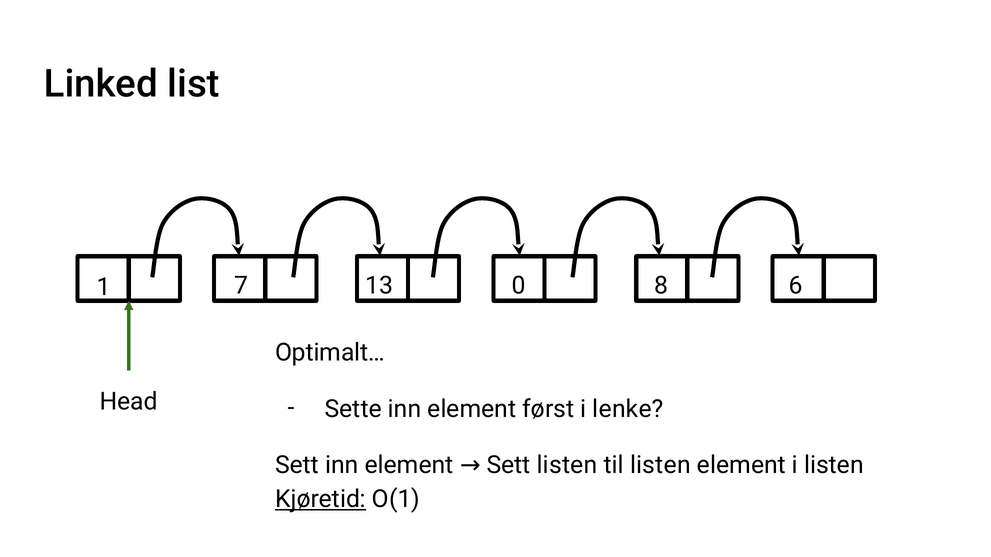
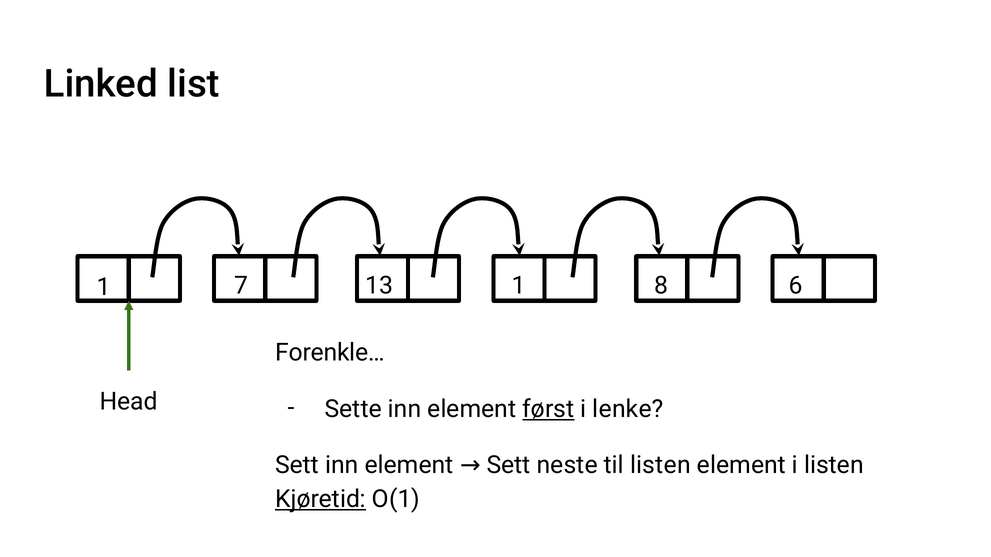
13 0: 0 -> 1 (519, 286)
Optimalt…: Optimalt… -> Forenkle… (330, 353)
først underline: none -> present (548, 409)
Sett listen: listen -> neste (567, 465)
